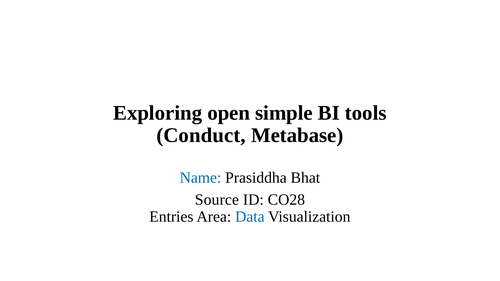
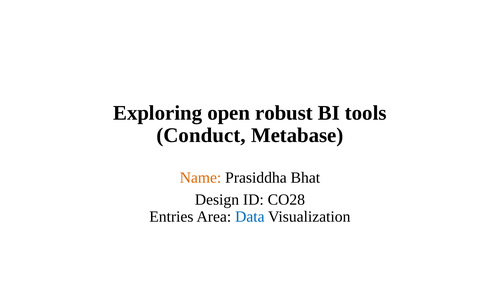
simple: simple -> robust (284, 113)
Name colour: blue -> orange (200, 178)
Source: Source -> Design (217, 200)
